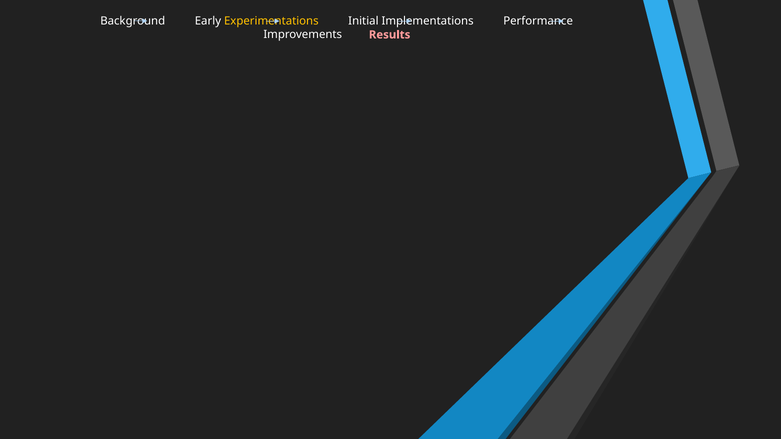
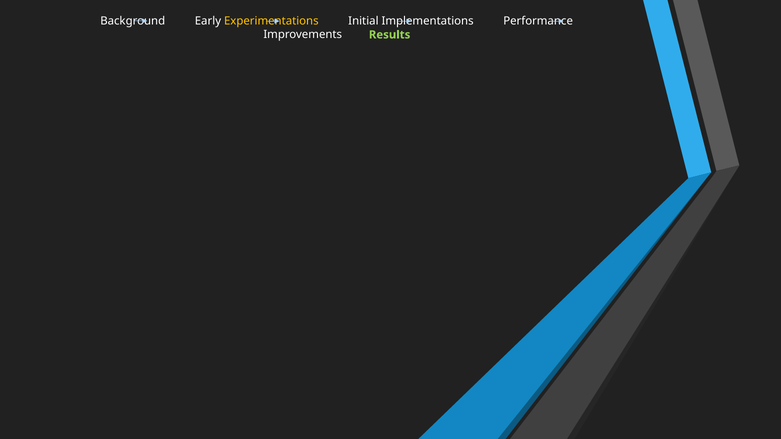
Results colour: pink -> light green (390, 35)
